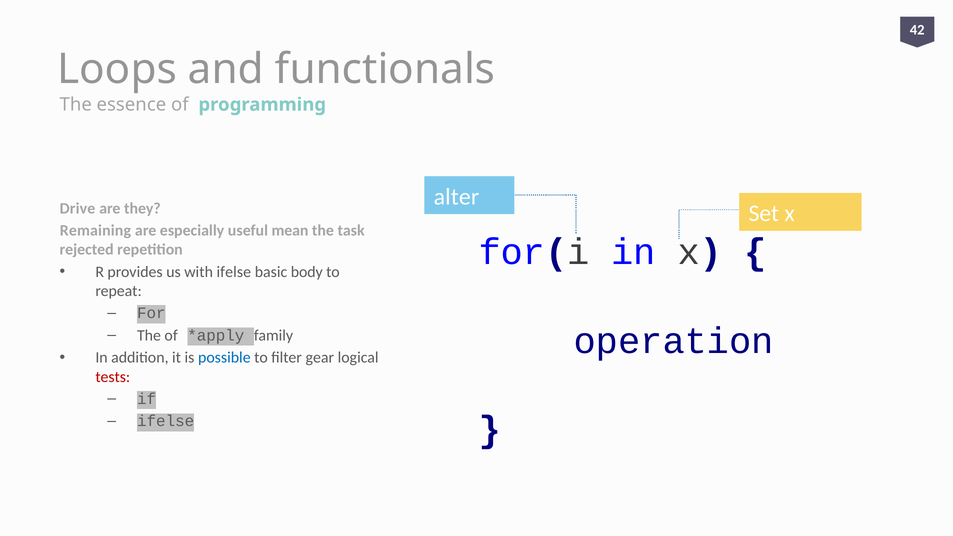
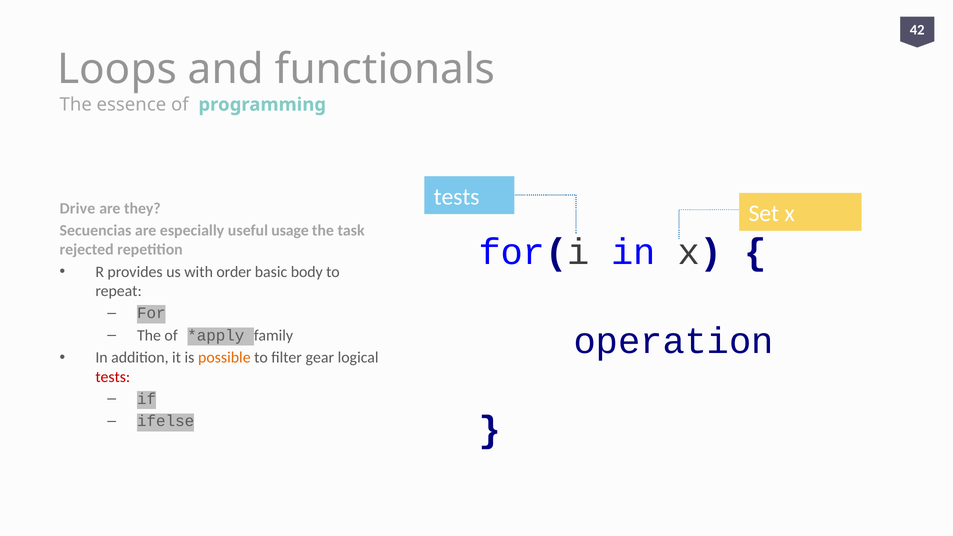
alter: alter -> tests (457, 197)
Remaining: Remaining -> Secuencias (96, 231)
mean: mean -> usage (290, 231)
with ifelse: ifelse -> order (234, 272)
possible colour: blue -> orange (224, 358)
